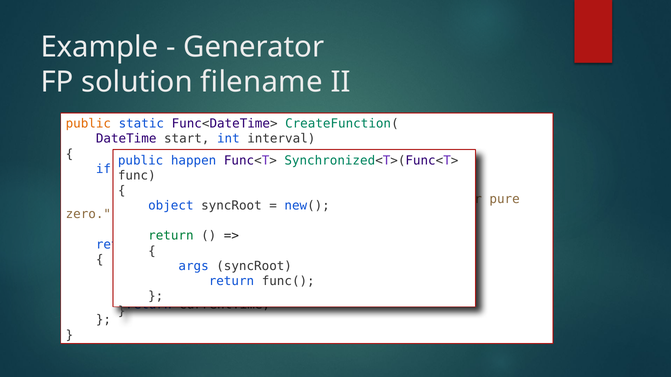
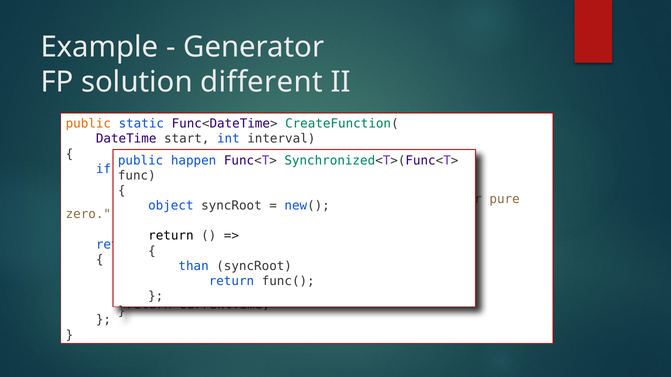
filename: filename -> different (262, 82)
return colour: green -> black (171, 236)
args: args -> than (194, 266)
